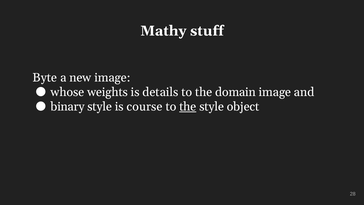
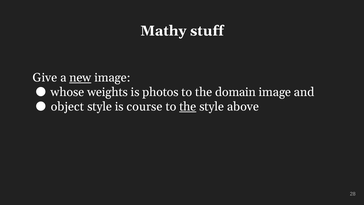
Byte: Byte -> Give (45, 77)
new underline: none -> present (80, 77)
details: details -> photos (161, 92)
binary: binary -> object (67, 107)
object: object -> above (243, 107)
